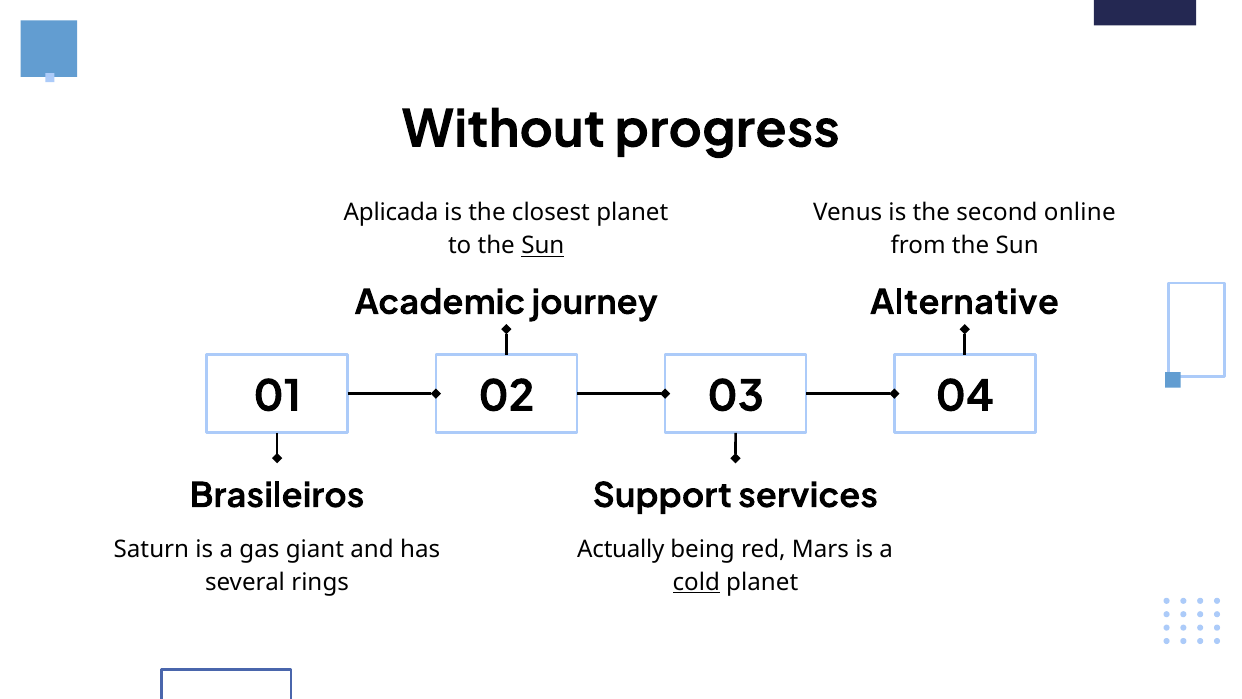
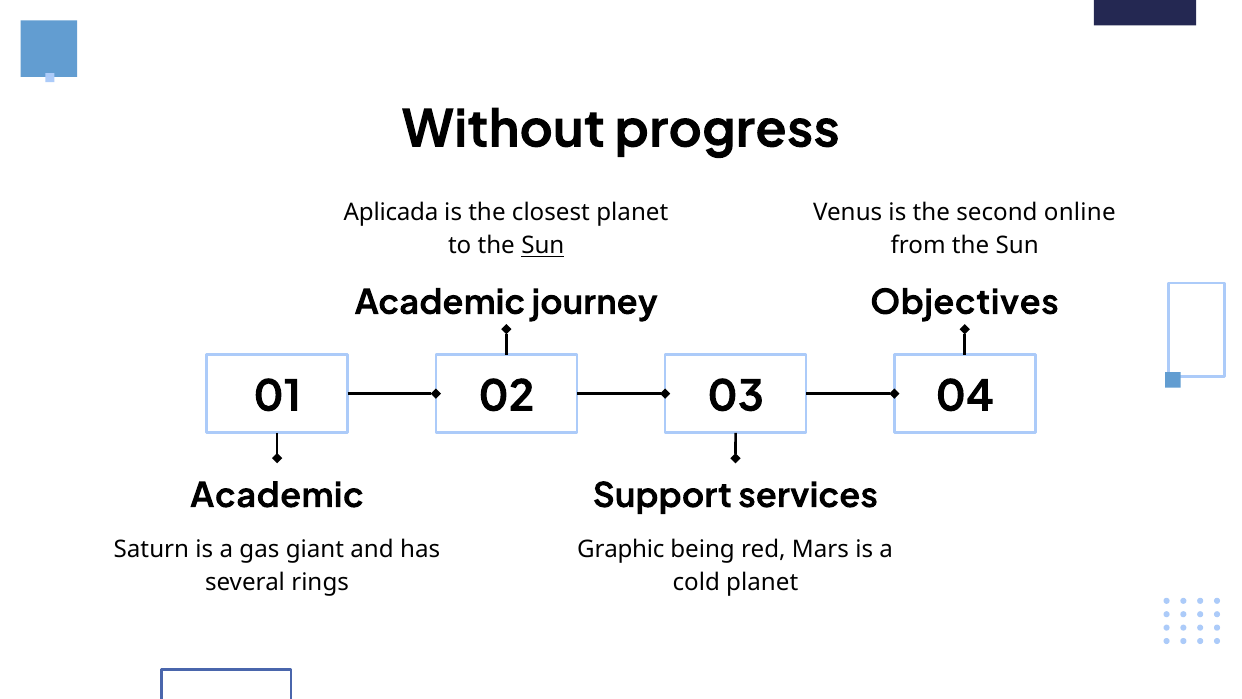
Alternative: Alternative -> Objectives (964, 302)
Brasileiros: Brasileiros -> Academic (277, 496)
Actually: Actually -> Graphic (621, 549)
cold underline: present -> none (696, 582)
